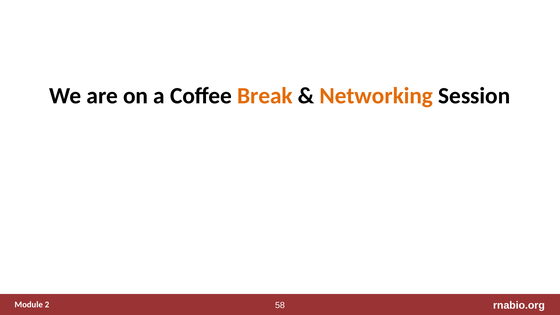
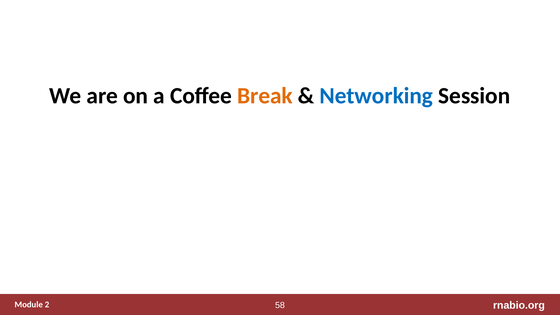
Networking colour: orange -> blue (376, 96)
